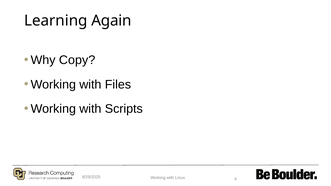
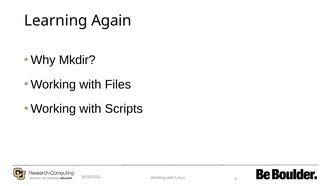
Copy: Copy -> Mkdir (77, 60)
